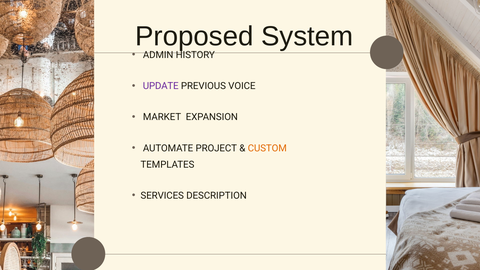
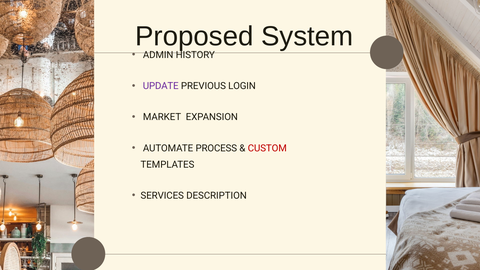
VOICE: VOICE -> LOGIN (242, 86)
PROJECT: PROJECT -> PROCESS (216, 148)
CUSTOM colour: orange -> red (267, 148)
